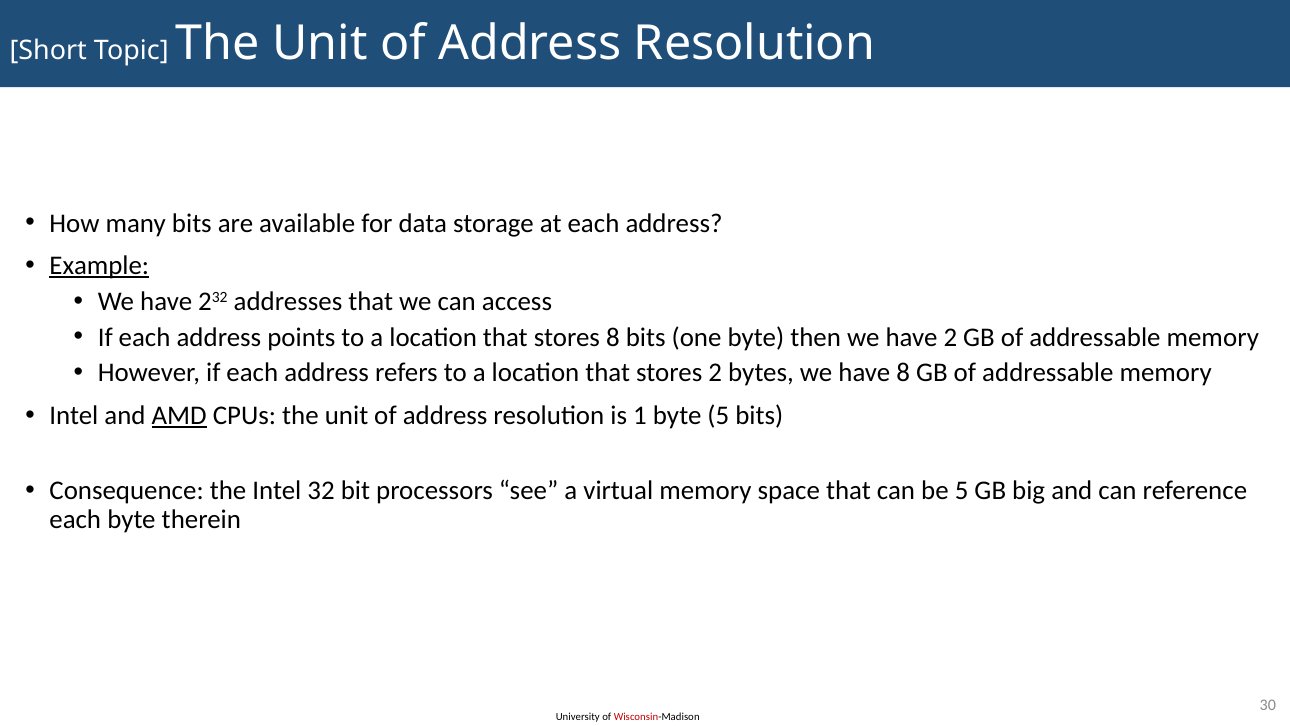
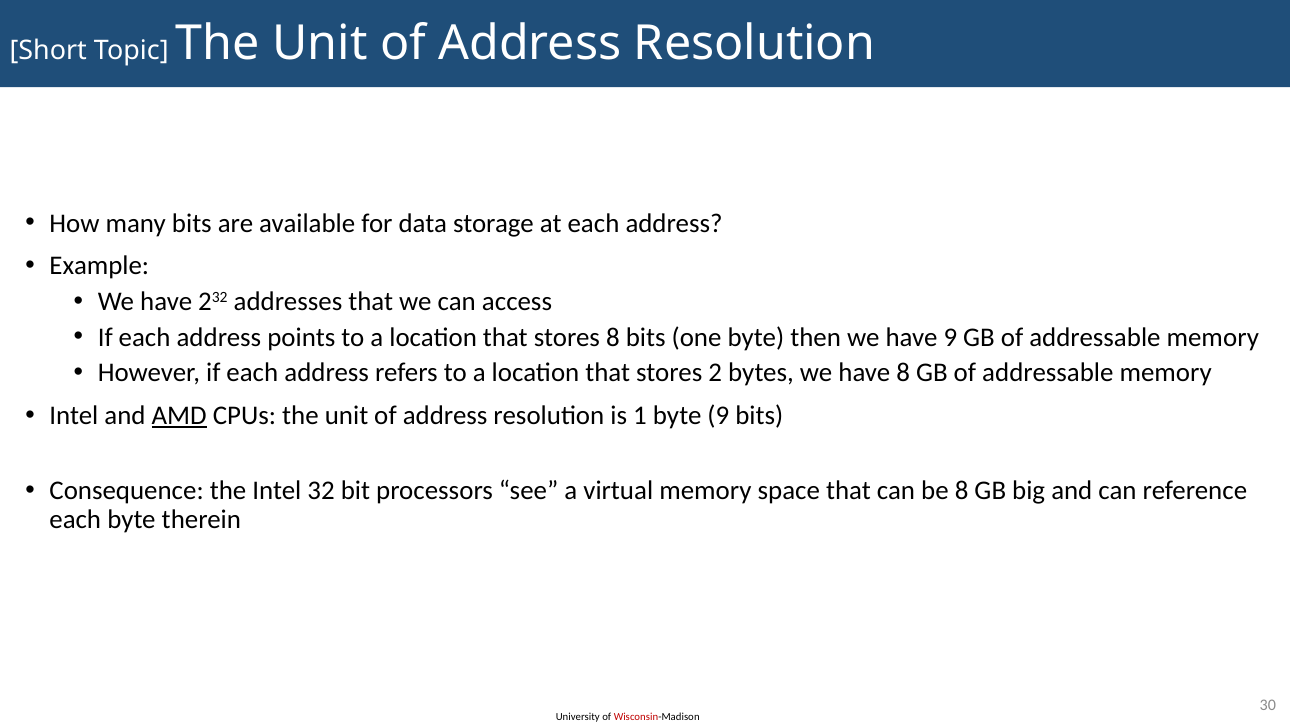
Example underline: present -> none (99, 266)
have 2: 2 -> 9 (950, 337)
byte 5: 5 -> 9 (718, 415)
be 5: 5 -> 8 (962, 490)
